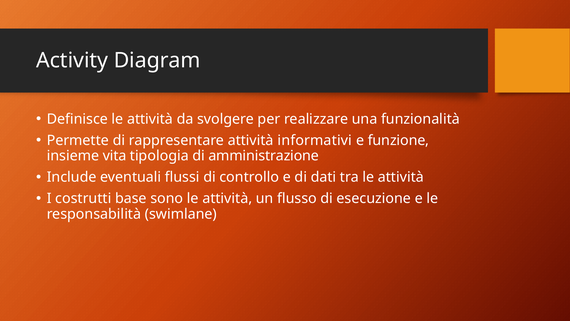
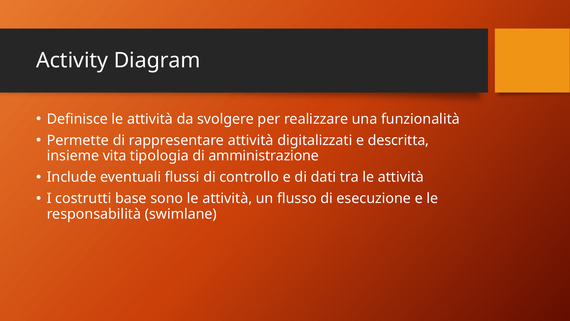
informativi: informativi -> digitalizzati (315, 140)
funzione: funzione -> descritta (398, 140)
